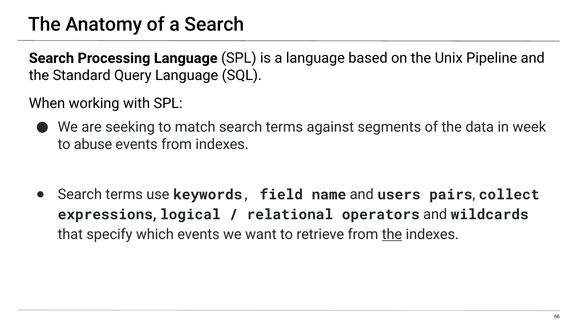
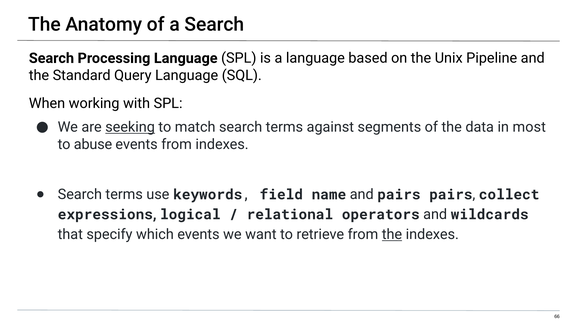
seeking underline: none -> present (130, 127)
week: week -> most (529, 127)
and users: users -> pairs (399, 194)
